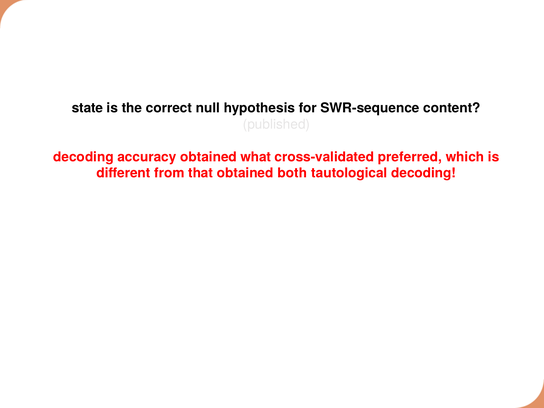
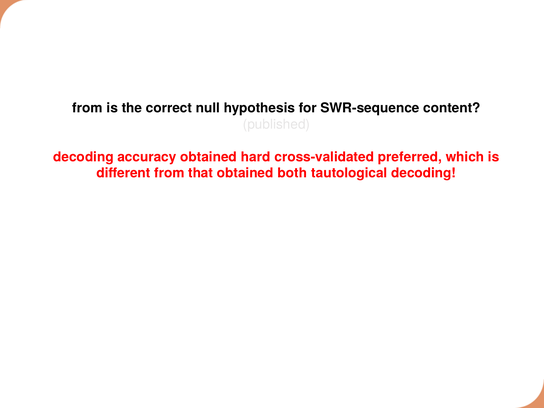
state: state -> from (87, 108)
what: what -> hard (256, 157)
